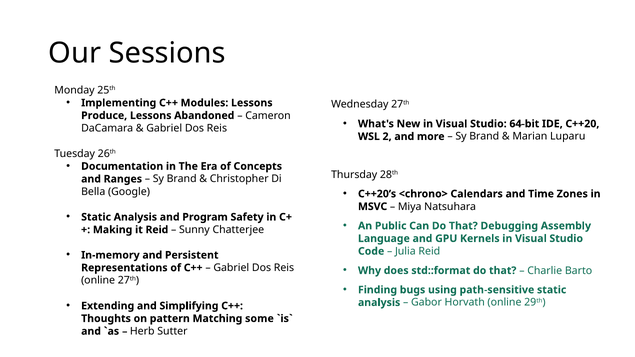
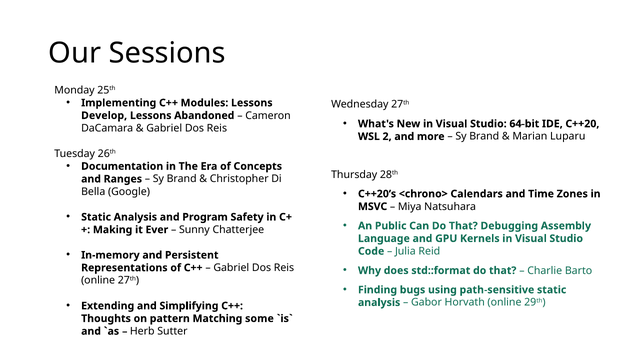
Produce: Produce -> Develop (104, 116)
it Reid: Reid -> Ever (157, 230)
